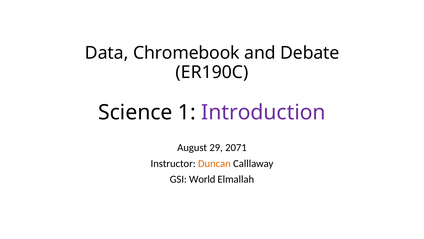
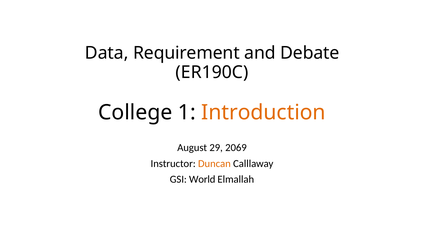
Chromebook: Chromebook -> Requirement (186, 53)
Science: Science -> College (135, 112)
Introduction colour: purple -> orange (263, 112)
2071: 2071 -> 2069 (236, 147)
